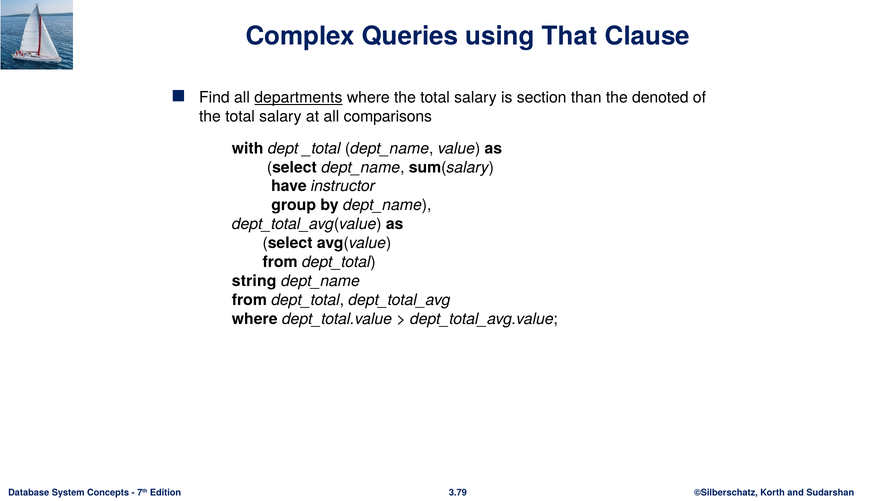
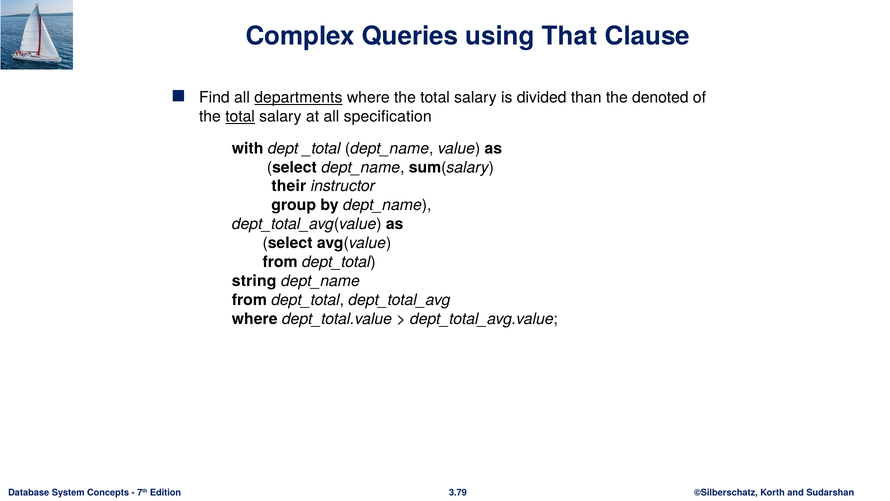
section: section -> divided (542, 98)
total underline: none -> present (240, 117)
comparisons: comparisons -> specification (388, 117)
have: have -> their (289, 186)
